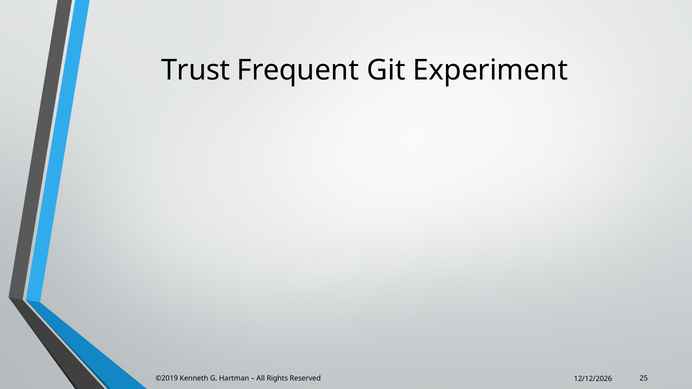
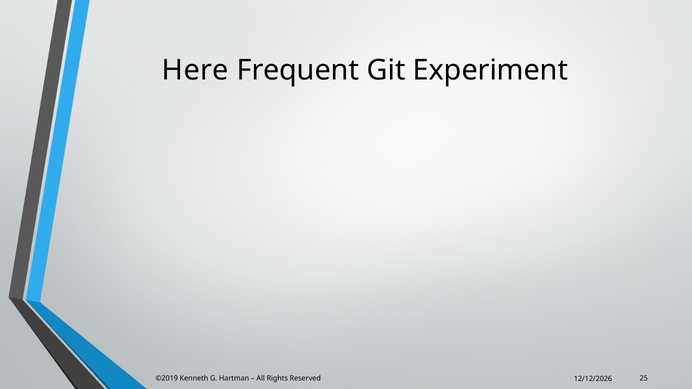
Trust: Trust -> Here (195, 70)
